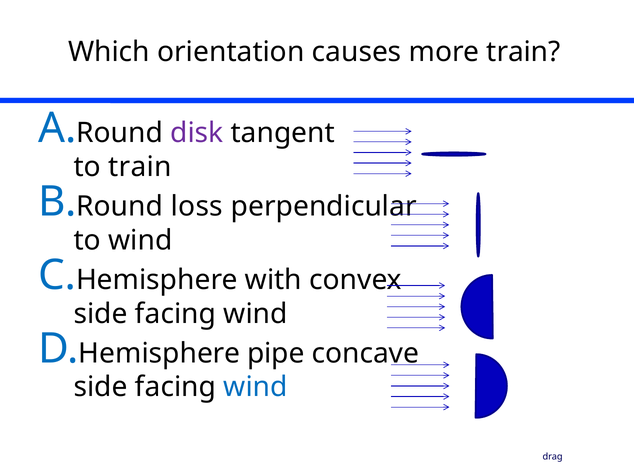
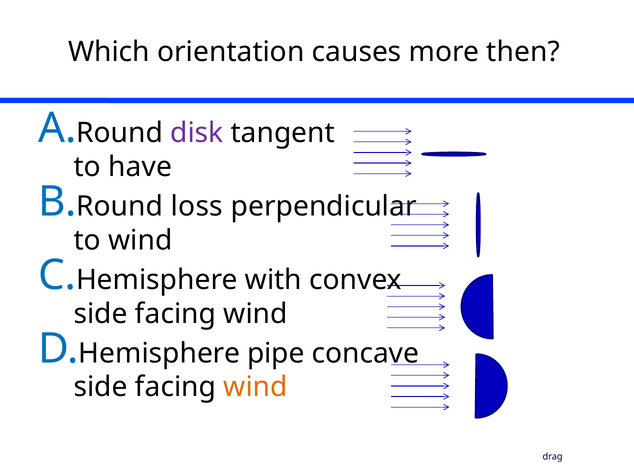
more train: train -> then (523, 52)
to train: train -> have (140, 167)
wind colour: blue -> orange (255, 387)
